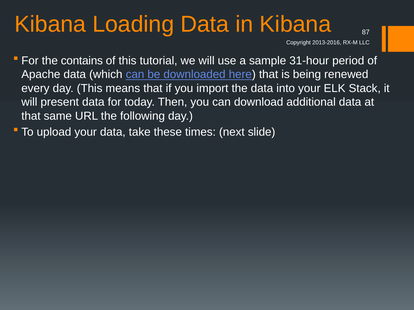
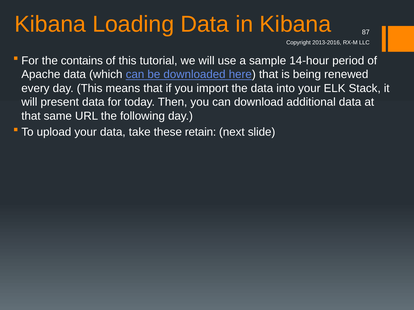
31-hour: 31-hour -> 14-hour (309, 61)
times: times -> retain (201, 132)
